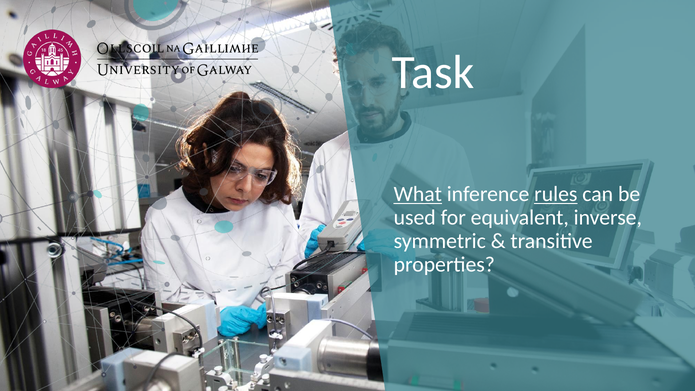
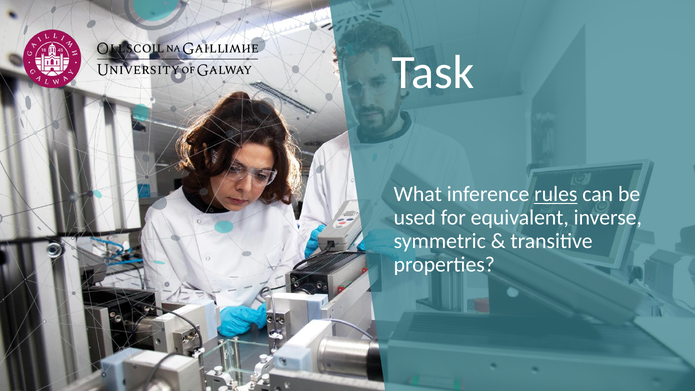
What underline: present -> none (418, 194)
